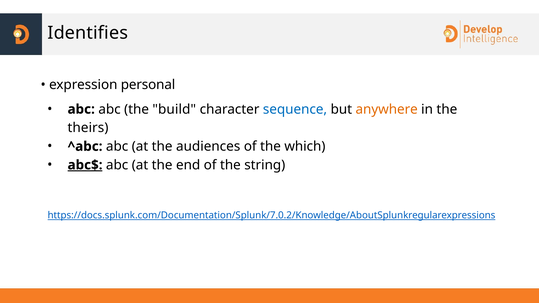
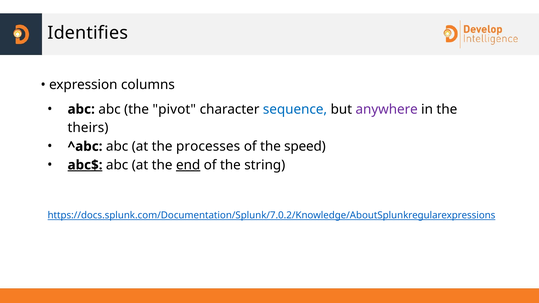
personal: personal -> columns (148, 85)
build: build -> pivot (174, 109)
anywhere colour: orange -> purple (387, 109)
audiences: audiences -> processes (208, 146)
which: which -> speed (305, 146)
end underline: none -> present (188, 165)
